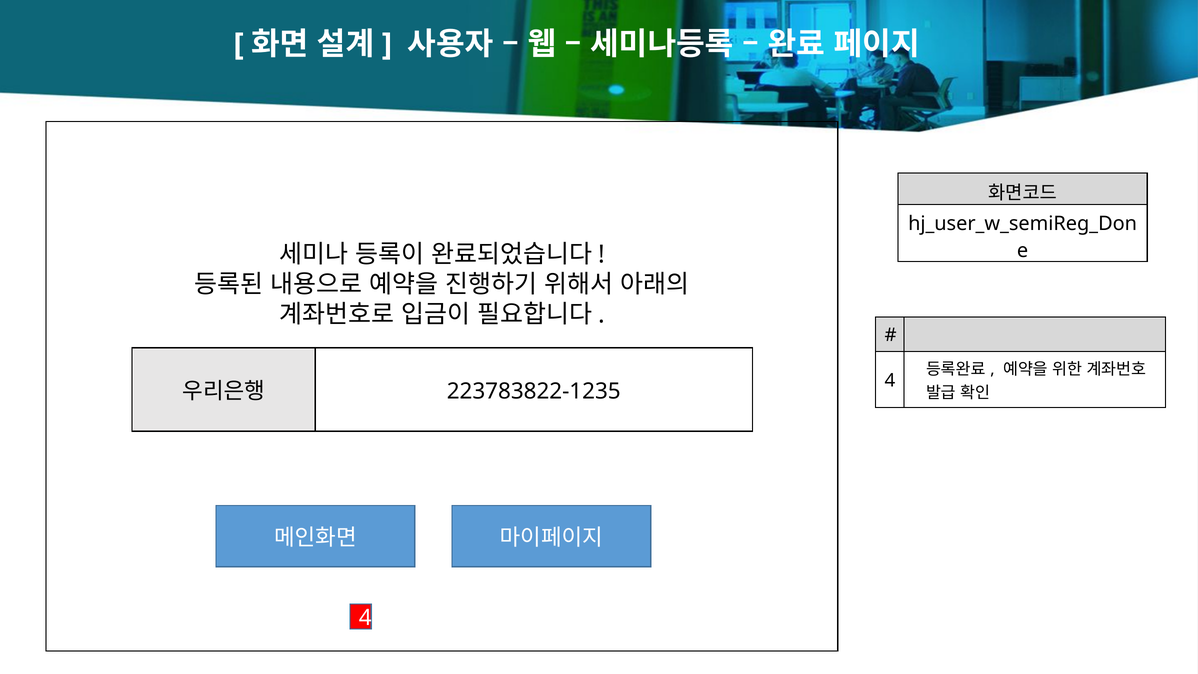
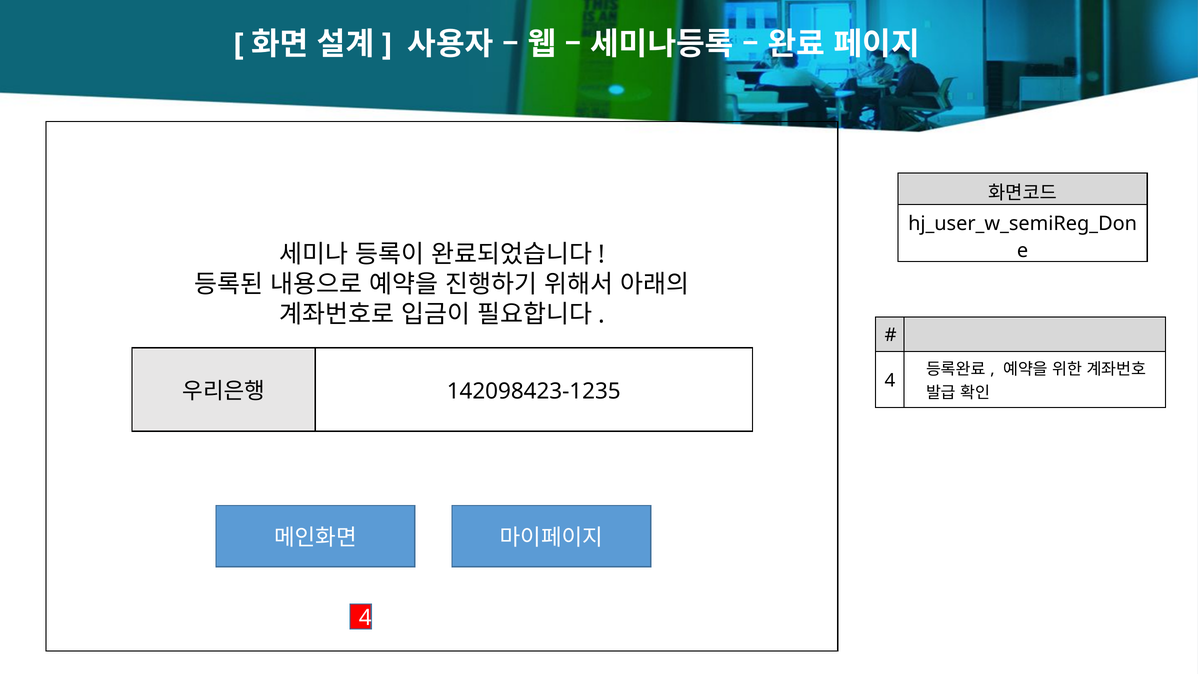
223783822-1235: 223783822-1235 -> 142098423-1235 (534, 391)
